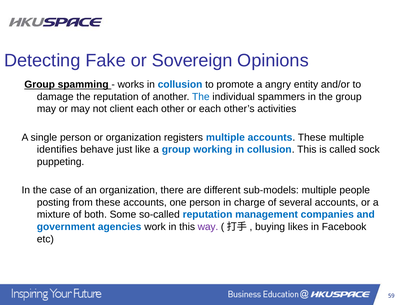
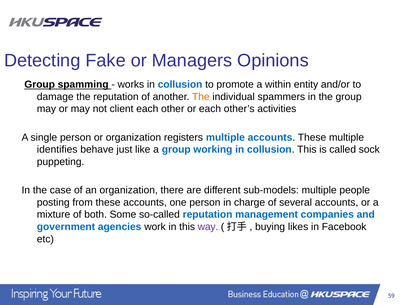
Sovereign: Sovereign -> Managers (192, 60)
angry: angry -> within (278, 85)
The colour: blue -> orange (201, 97)
